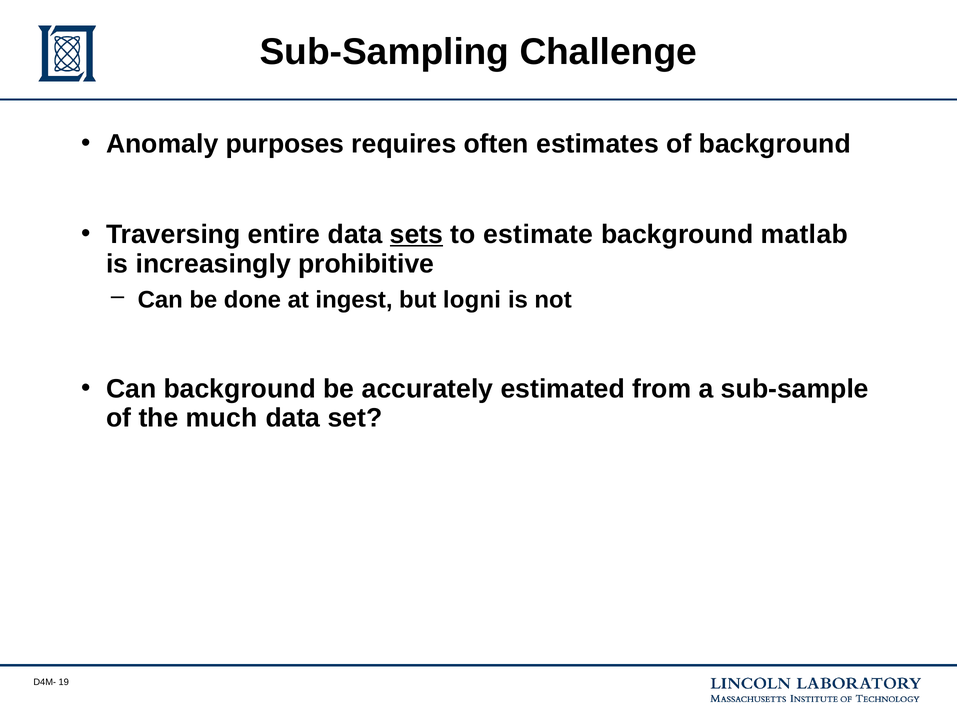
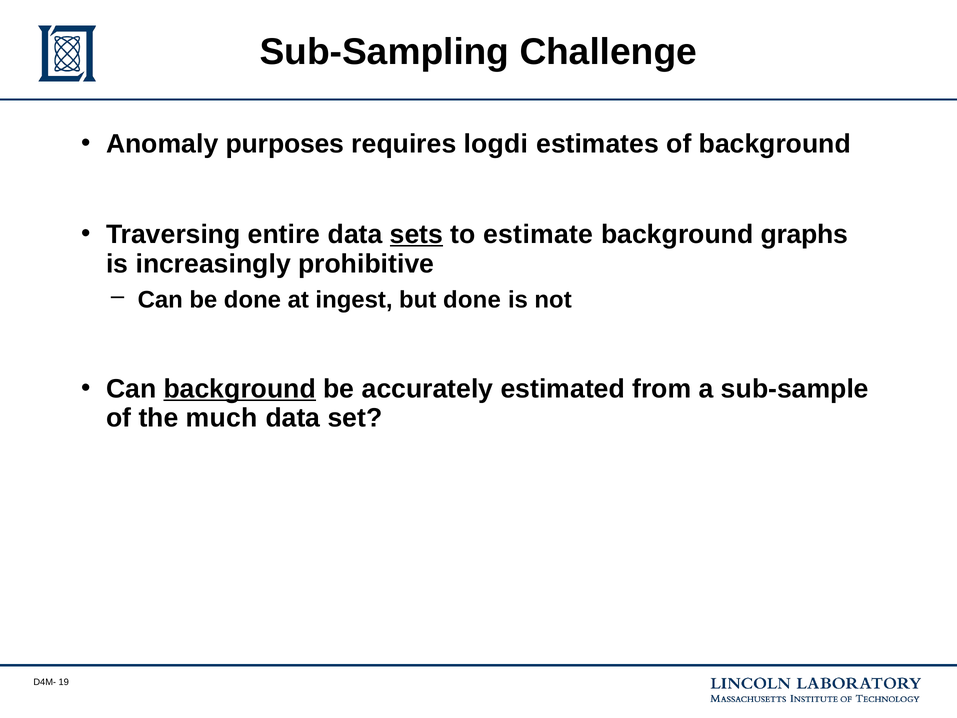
often: often -> logdi (496, 144)
matlab: matlab -> graphs (805, 234)
but logni: logni -> done (472, 300)
background underline: none -> present (240, 389)
